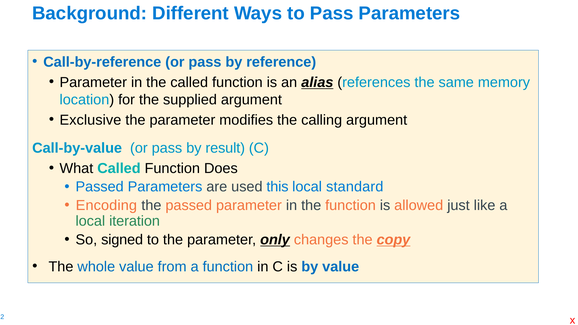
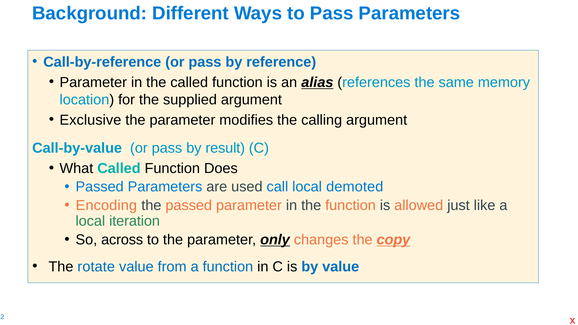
this: this -> call (277, 187)
standard: standard -> demoted (355, 187)
signed: signed -> across (122, 240)
whole: whole -> rotate (96, 267)
